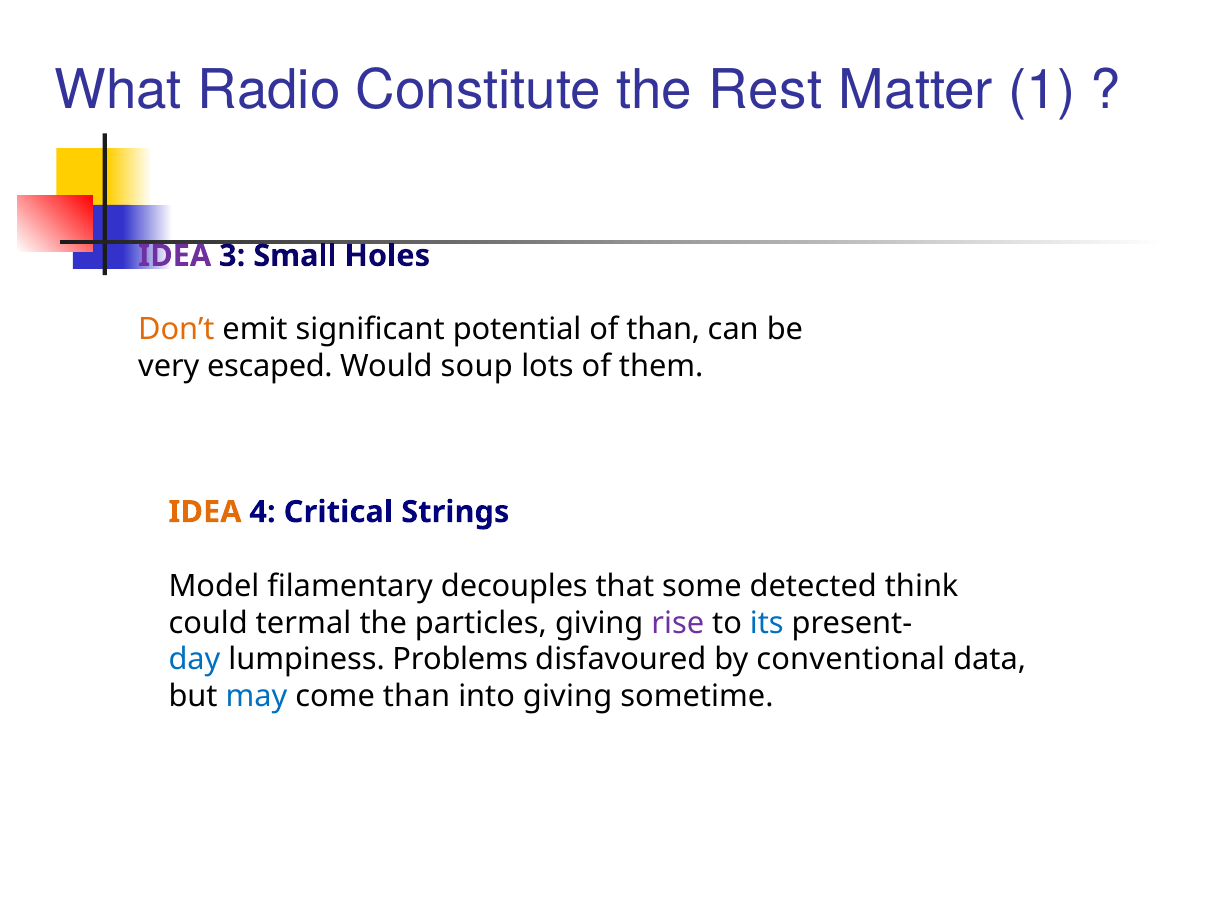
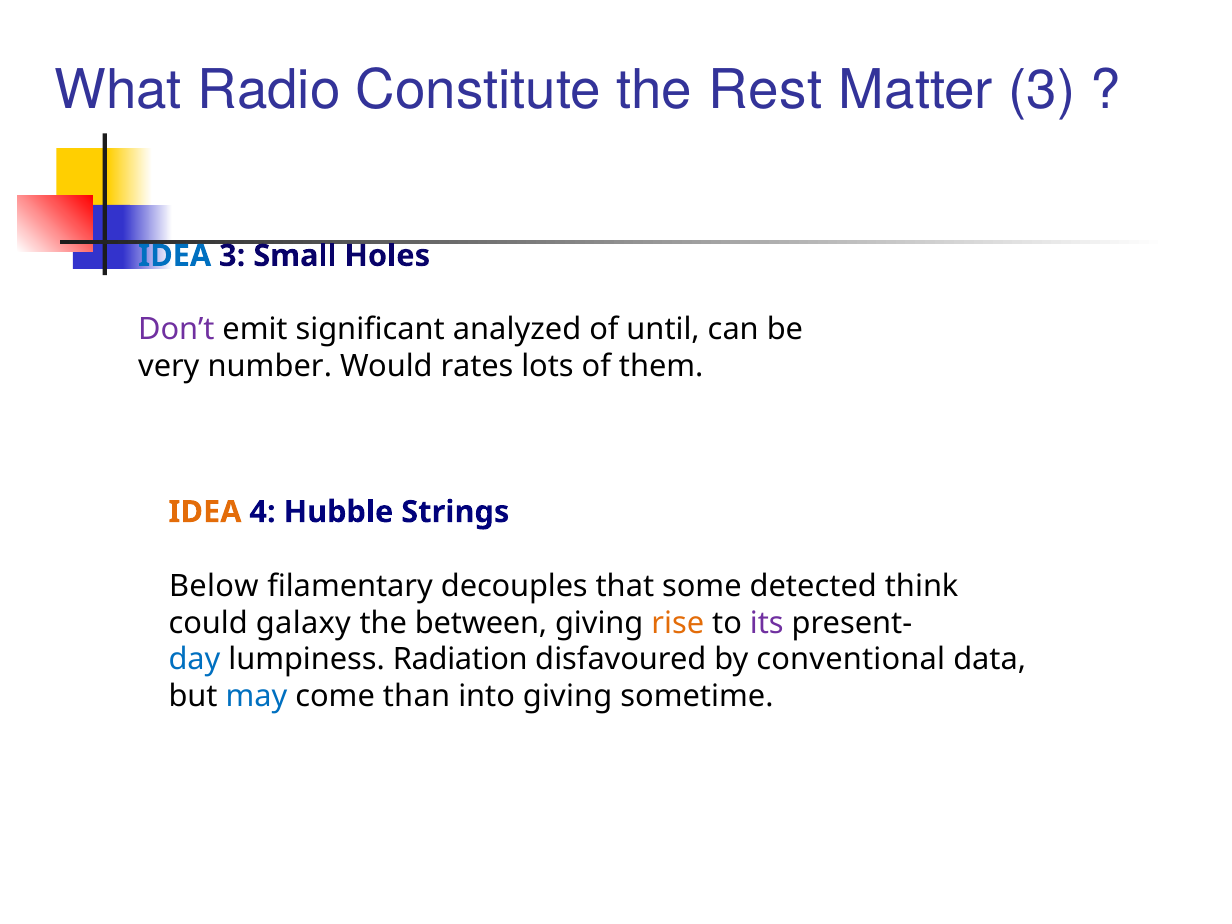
Matter 1: 1 -> 3 (1042, 90)
IDEA colour: purple -> blue (175, 256)
Don’t colour: orange -> purple (176, 330)
potential: potential -> analyzed (517, 330)
of than: than -> until (663, 330)
escaped: escaped -> number (270, 367)
soup: soup -> rates (477, 367)
Critical: Critical -> Hubble (338, 512)
Model: Model -> Below (214, 586)
termal: termal -> galaxy (303, 623)
particles: particles -> between (481, 623)
rise colour: purple -> orange (678, 623)
its colour: blue -> purple (767, 623)
Problems: Problems -> Radiation (460, 660)
